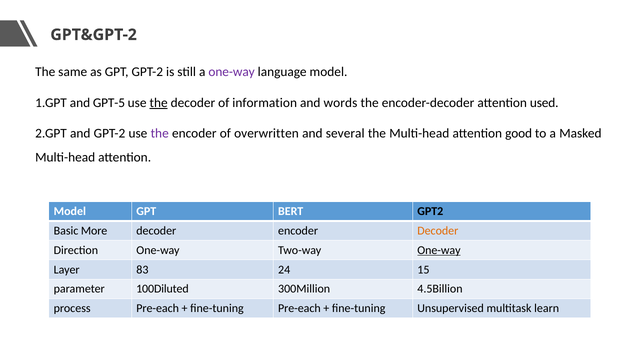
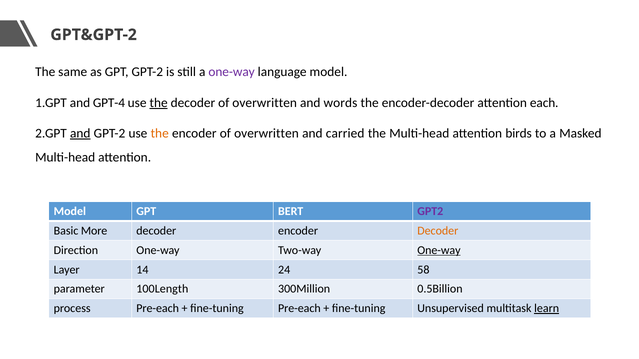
GPT-5: GPT-5 -> GPT-4 (109, 103)
decoder of information: information -> overwritten (265, 103)
used: used -> each (544, 103)
and underline: none -> present (80, 133)
the colour: purple -> orange (160, 133)
several: several -> carried (345, 133)
good: good -> birds (519, 133)
GPT2 colour: black -> purple (430, 212)
83: 83 -> 14 (142, 270)
15: 15 -> 58 (423, 270)
100Diluted: 100Diluted -> 100Length (162, 289)
4.5Billion: 4.5Billion -> 0.5Billion (440, 289)
learn underline: none -> present (547, 309)
